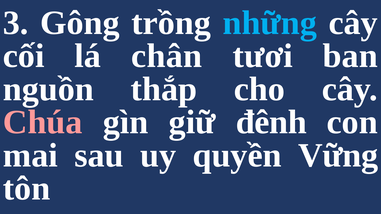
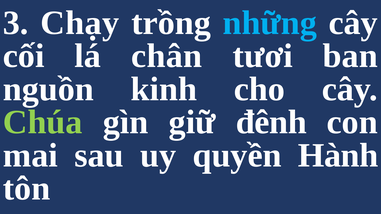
Gông: Gông -> Chạy (80, 23)
thắp: thắp -> kinh (164, 89)
Chúa colour: pink -> light green (43, 122)
Vững: Vững -> Hành (338, 156)
